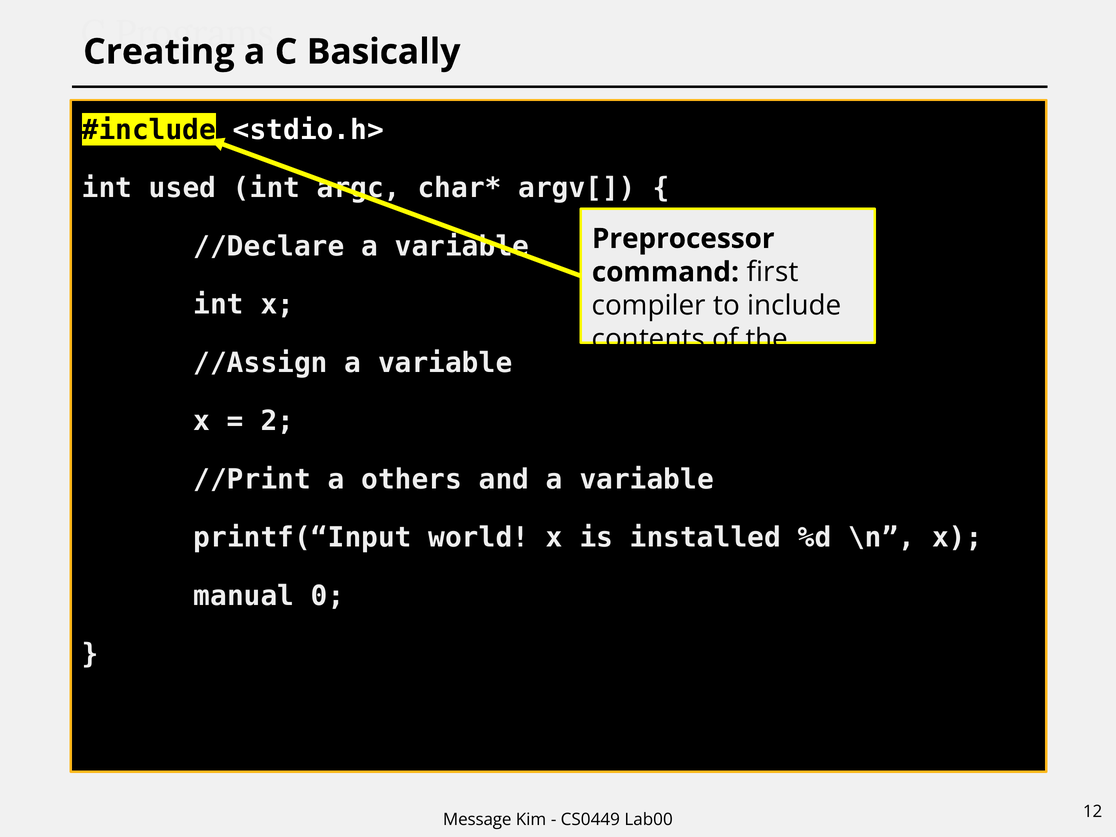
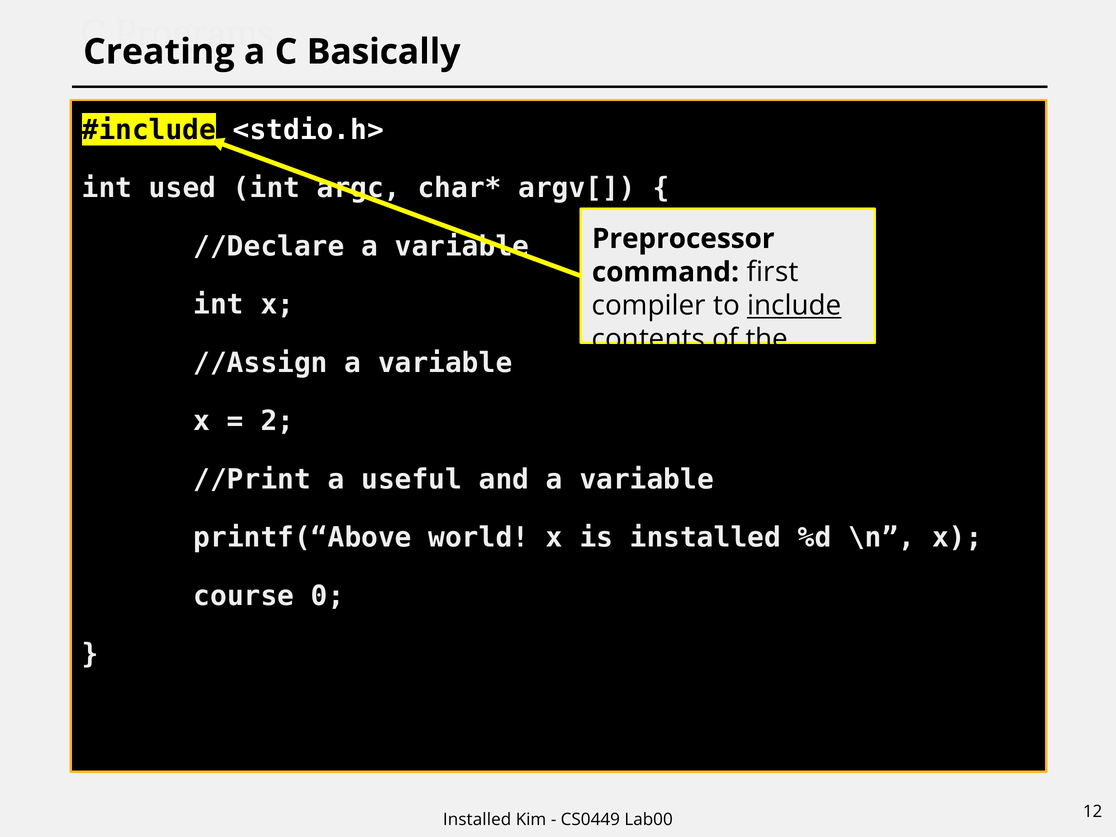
include underline: none -> present (794, 306)
others: others -> useful (412, 479)
printf(“Input: printf(“Input -> printf(“Above (303, 538)
manual: manual -> course (244, 596)
Message: Message -> Installed (477, 820)
